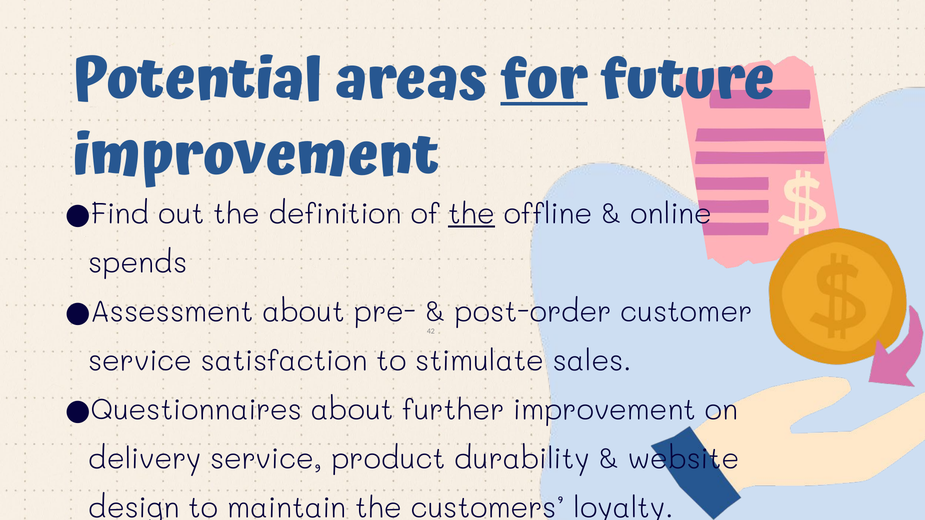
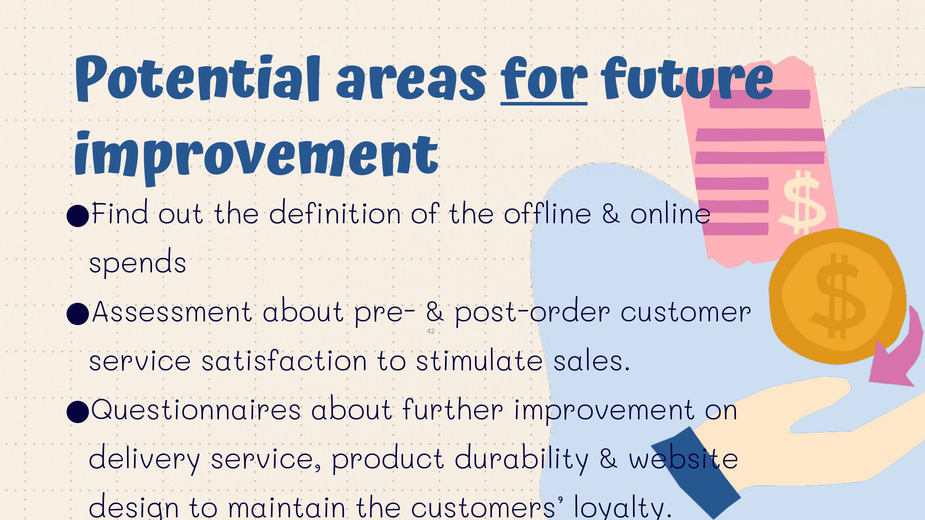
the underline: present -> none (472, 214)
